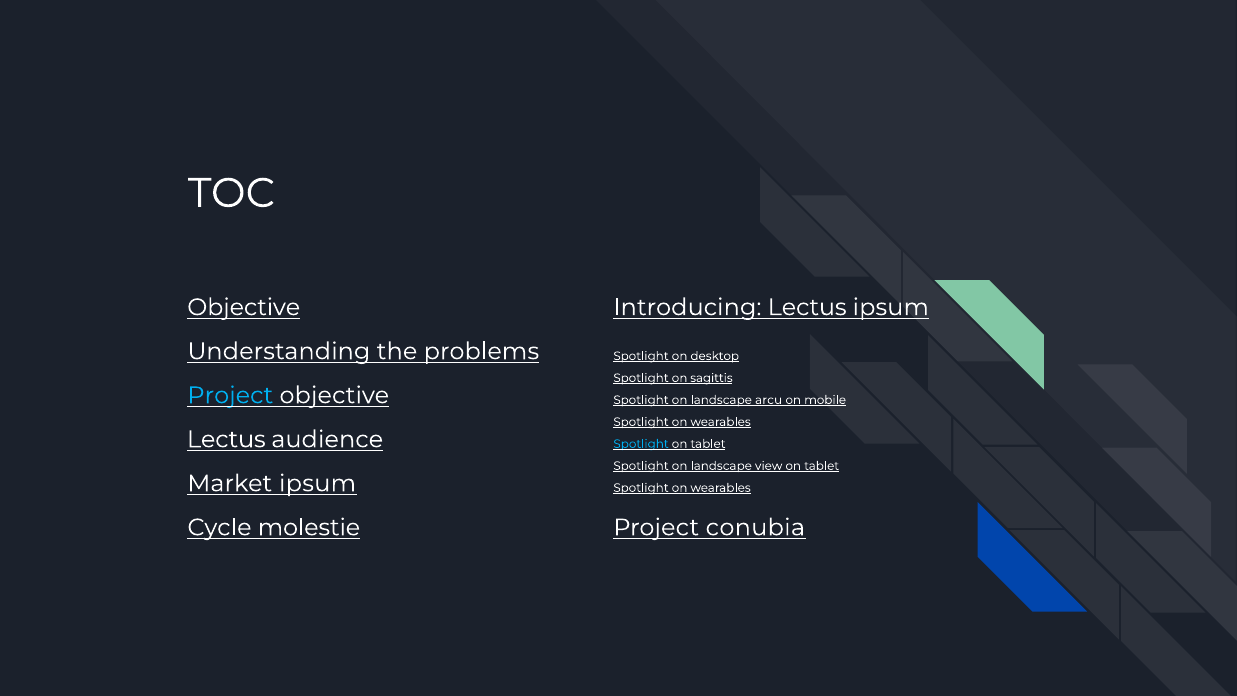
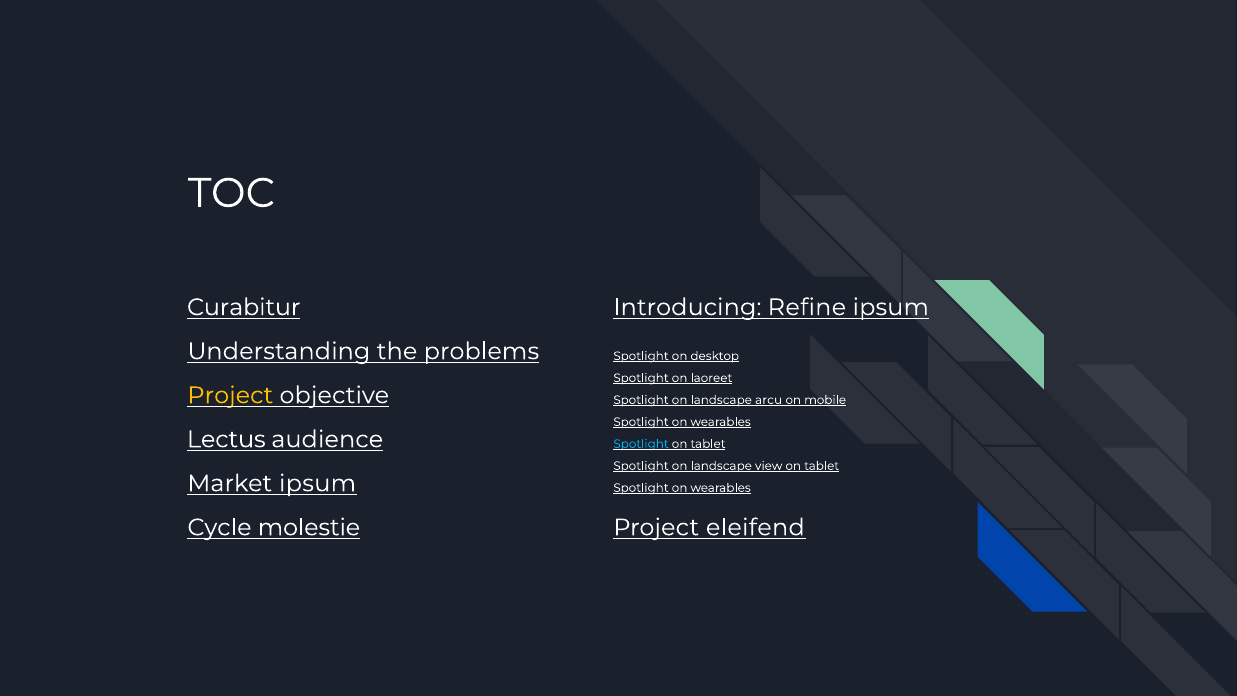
Objective: Objective -> Curabitur (244, 307)
Introducing Lectus: Lectus -> Refine (807, 307)
sagittis: sagittis -> laoreet (711, 378)
Project colour: light blue -> yellow (230, 395)
conubia: conubia -> eleifend (755, 527)
